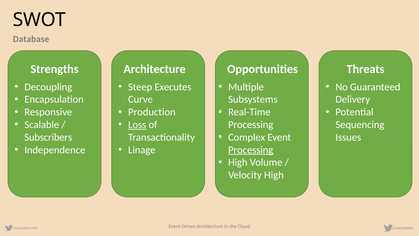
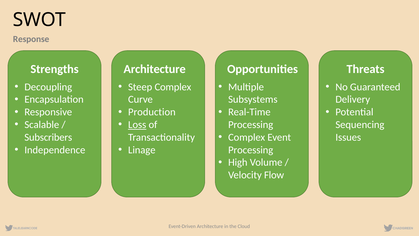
Database: Database -> Response (31, 39)
Steep Executes: Executes -> Complex (173, 87)
Processing underline: present -> none (251, 150)
Velocity High: High -> Flow (274, 175)
